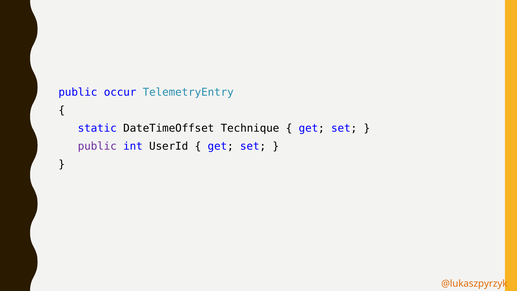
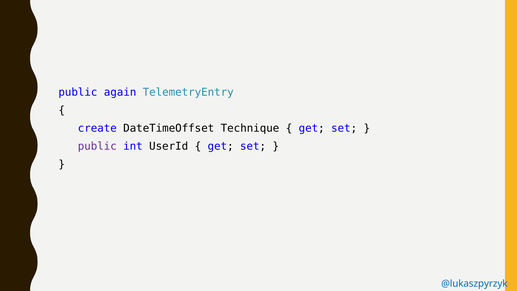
occur: occur -> again (120, 92)
static: static -> create (97, 128)
@lukaszpyrzyk colour: orange -> blue (474, 284)
